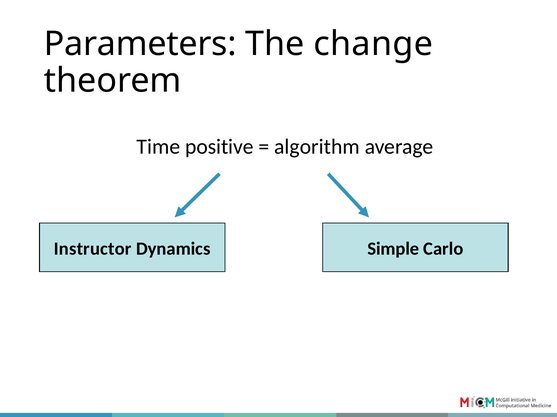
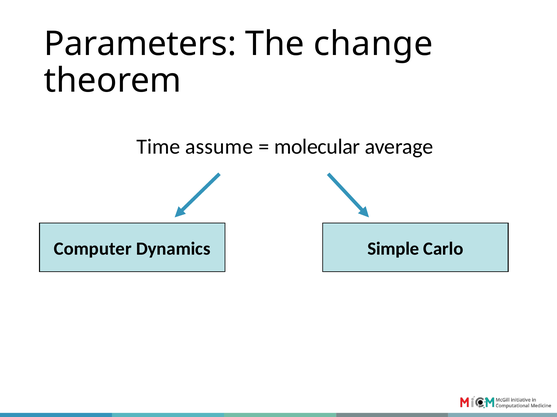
positive: positive -> assume (219, 147)
algorithm: algorithm -> molecular (317, 147)
Instructor: Instructor -> Computer (93, 249)
